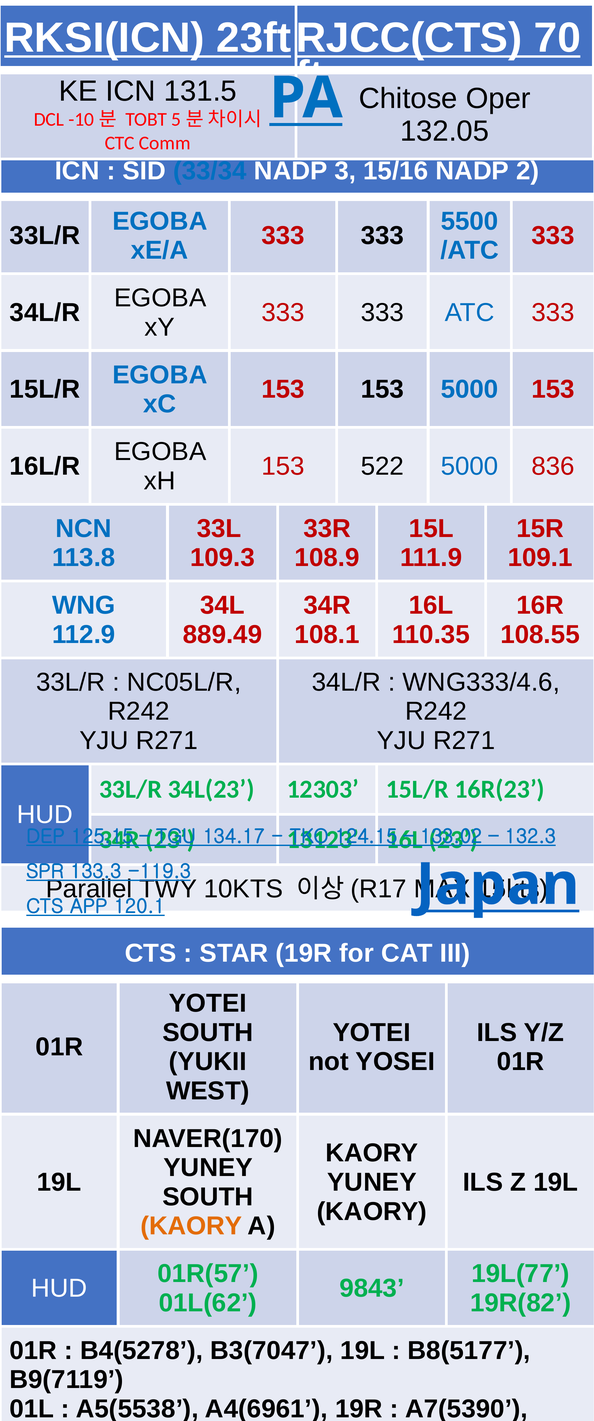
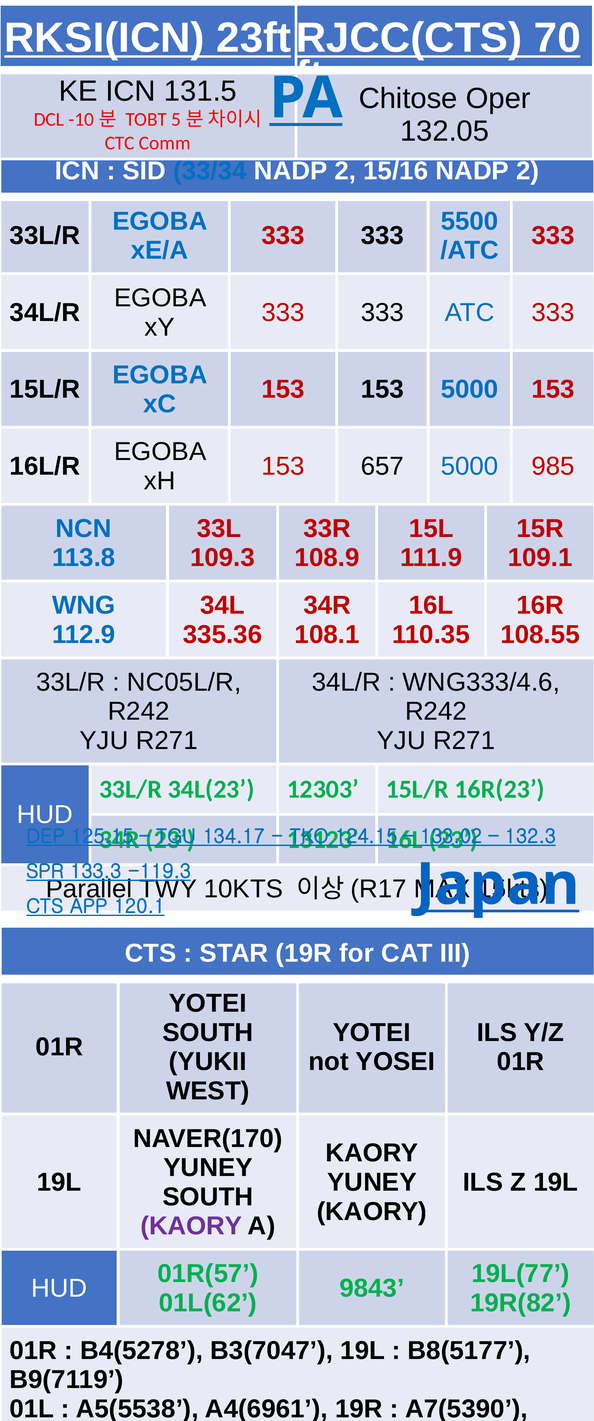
3: 3 -> 2 (345, 171)
522: 522 -> 657 (382, 466)
836: 836 -> 985 (553, 466)
889.49: 889.49 -> 335.36 (223, 635)
KAORY colour: orange -> purple (191, 1226)
